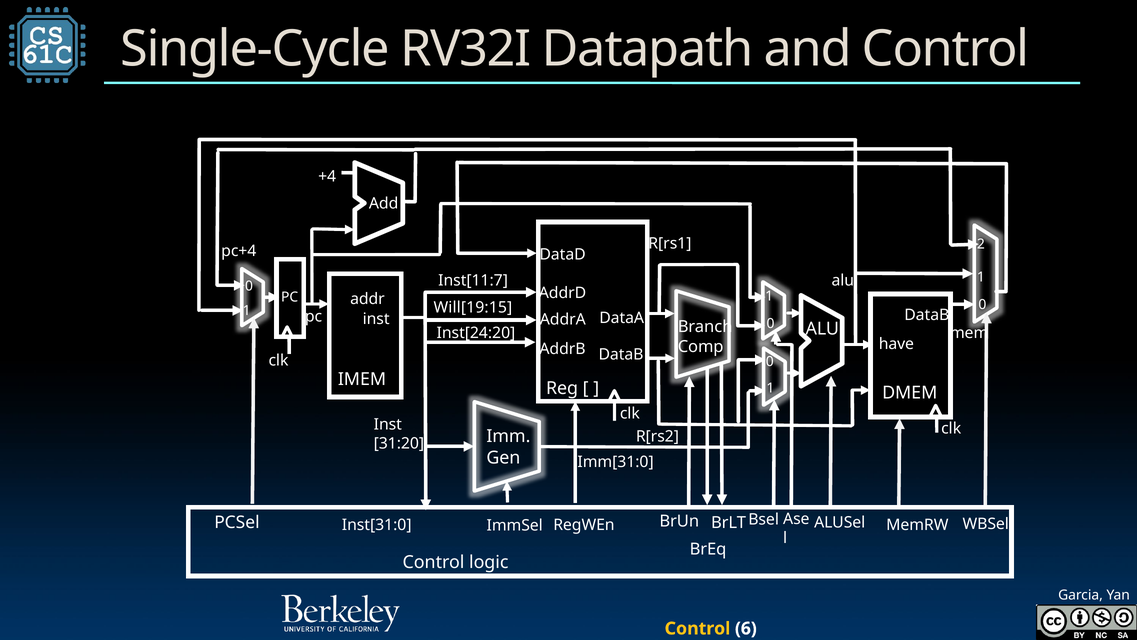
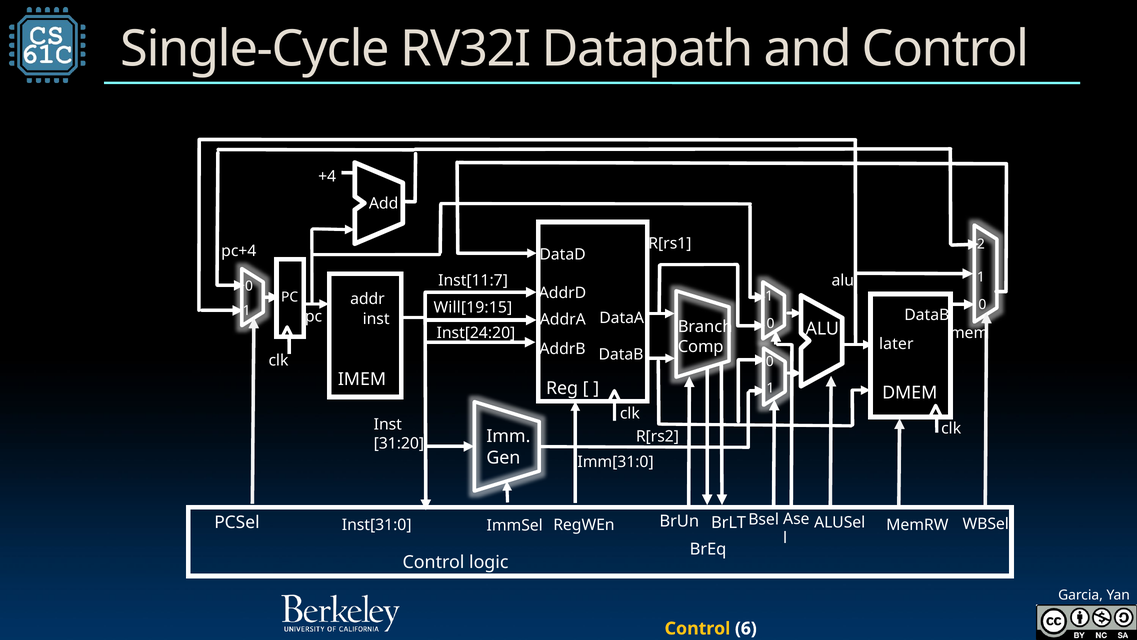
have: have -> later (896, 344)
